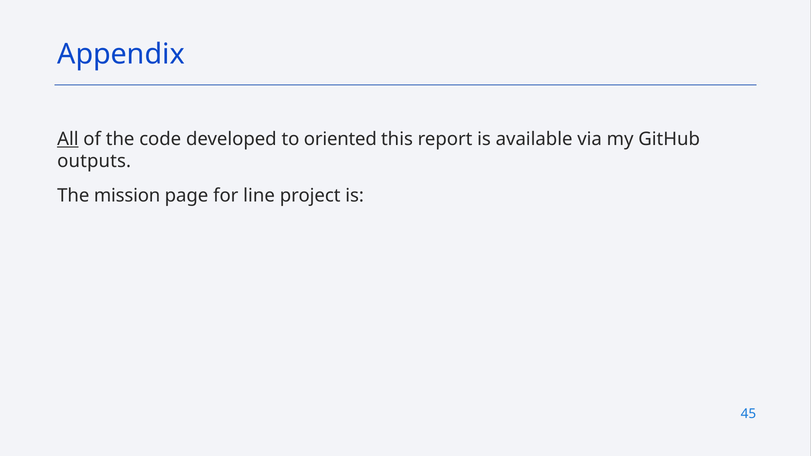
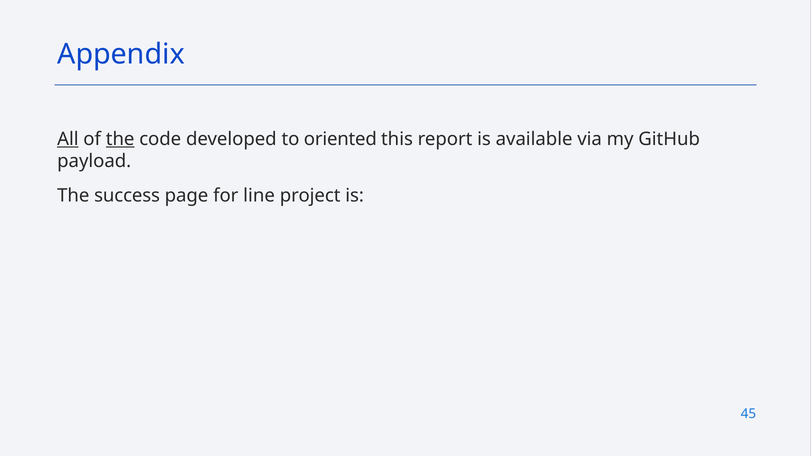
the underline: none -> present (120, 139)
outputs: outputs -> payload (94, 161)
mission: mission -> success (127, 195)
